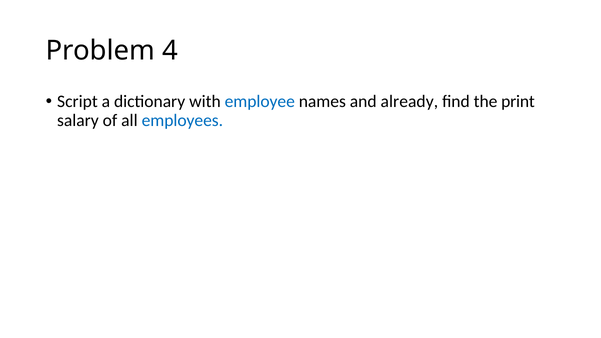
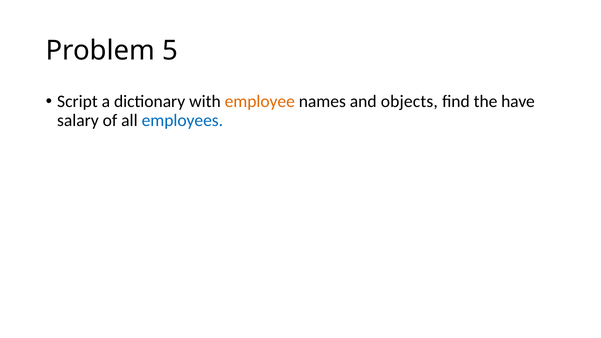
4: 4 -> 5 (170, 50)
employee colour: blue -> orange (260, 102)
already: already -> objects (409, 102)
print: print -> have (518, 102)
